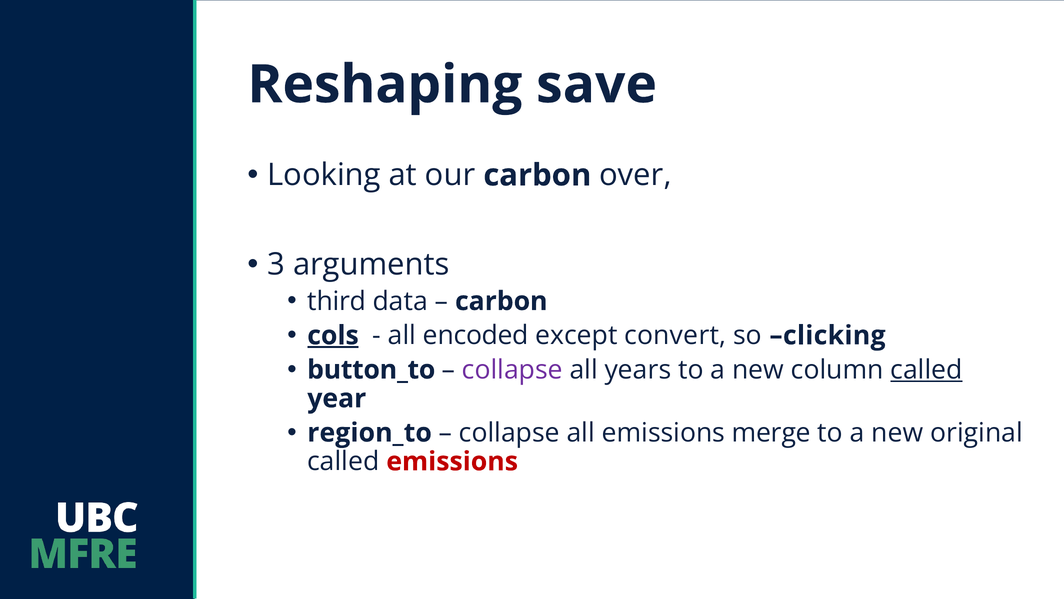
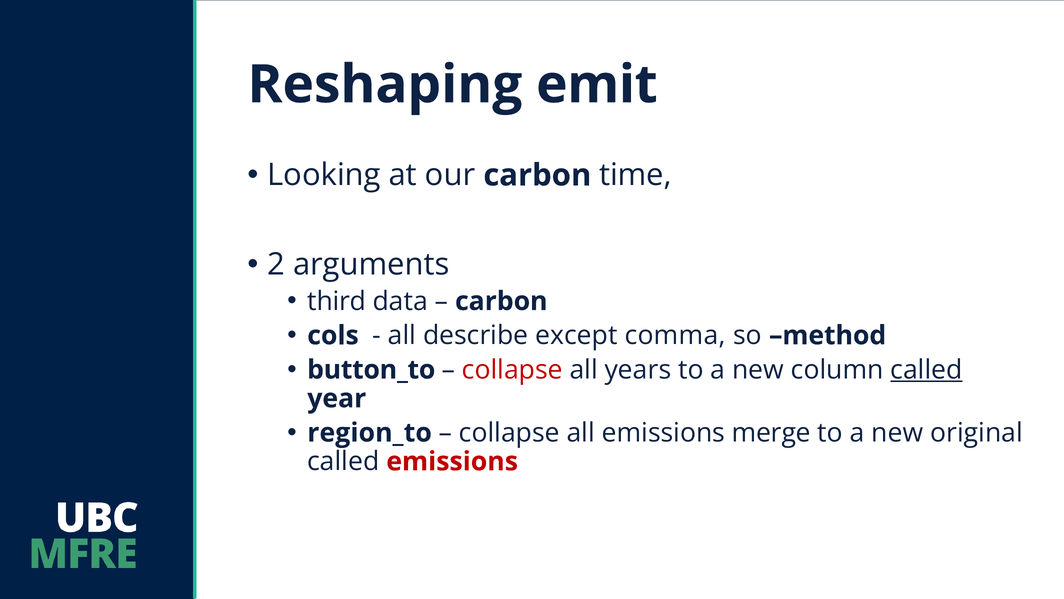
save: save -> emit (597, 85)
over: over -> time (635, 175)
3: 3 -> 2 (276, 264)
cols underline: present -> none (333, 335)
encoded: encoded -> describe (476, 335)
convert: convert -> comma (675, 335)
clicking: clicking -> method (828, 335)
collapse colour: purple -> red (512, 369)
